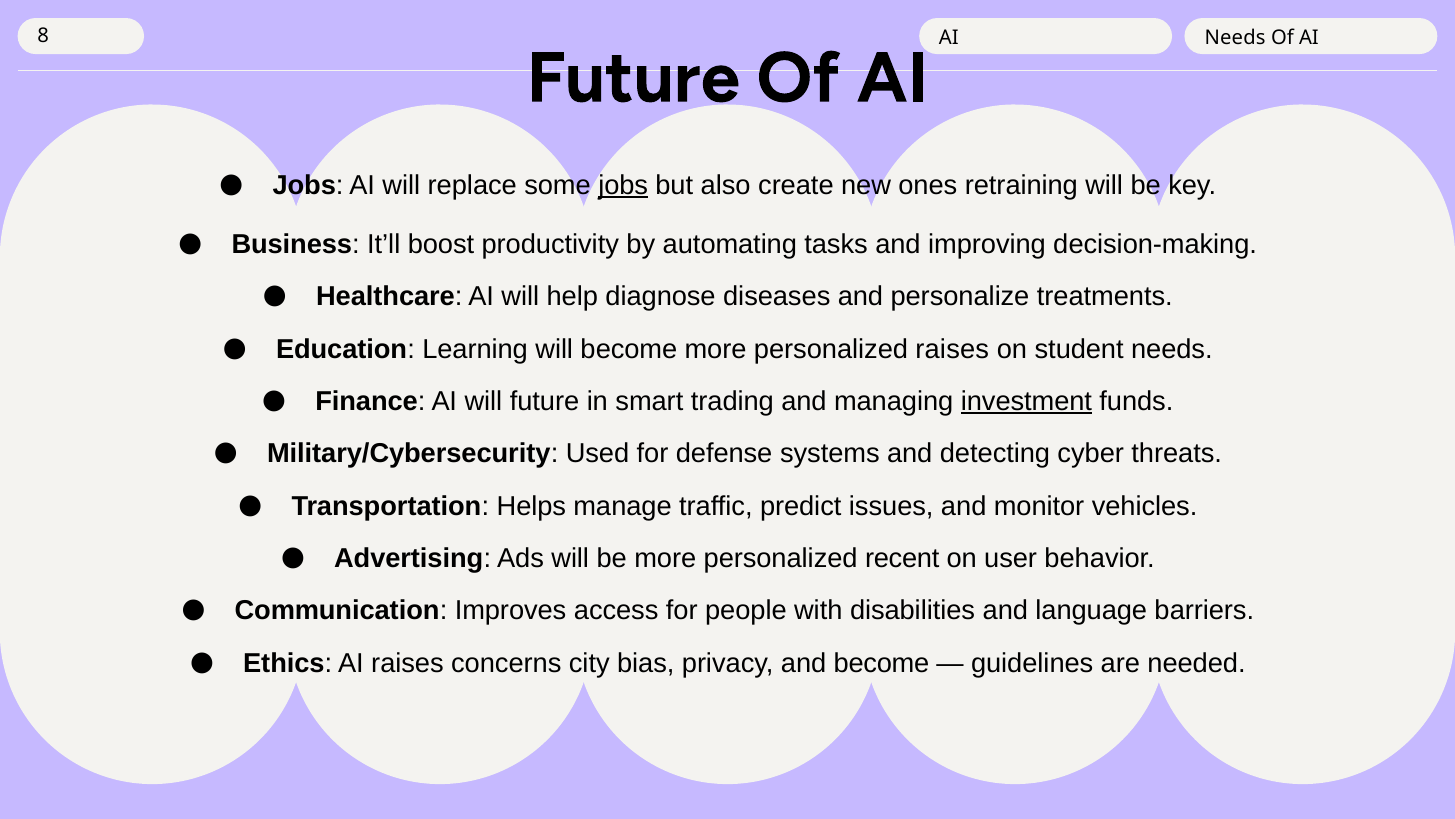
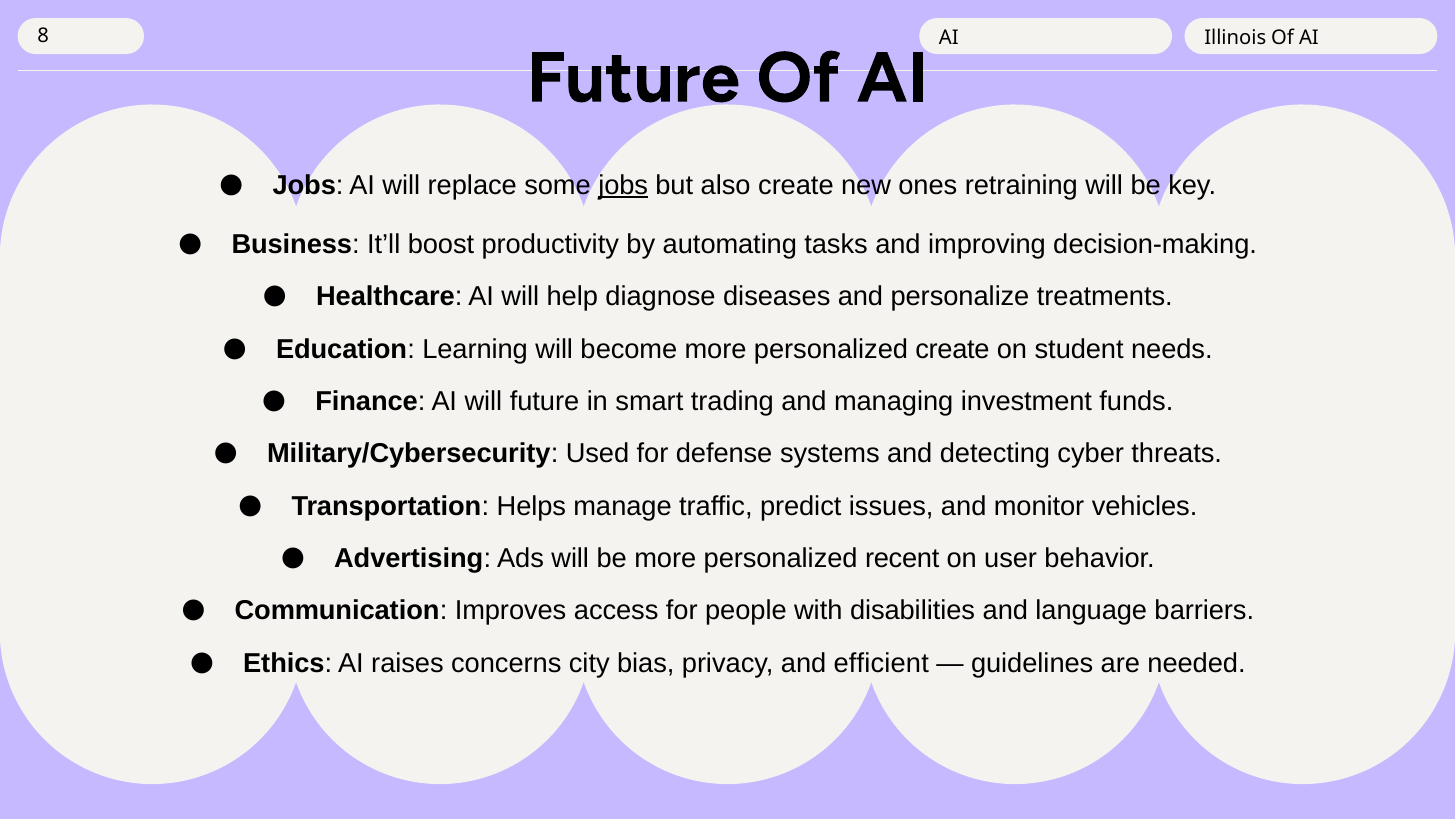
AI Needs: Needs -> Illinois (1235, 37)
personalized raises: raises -> create (952, 349)
investment underline: present -> none (1026, 401)
and become: become -> efficient (881, 663)
